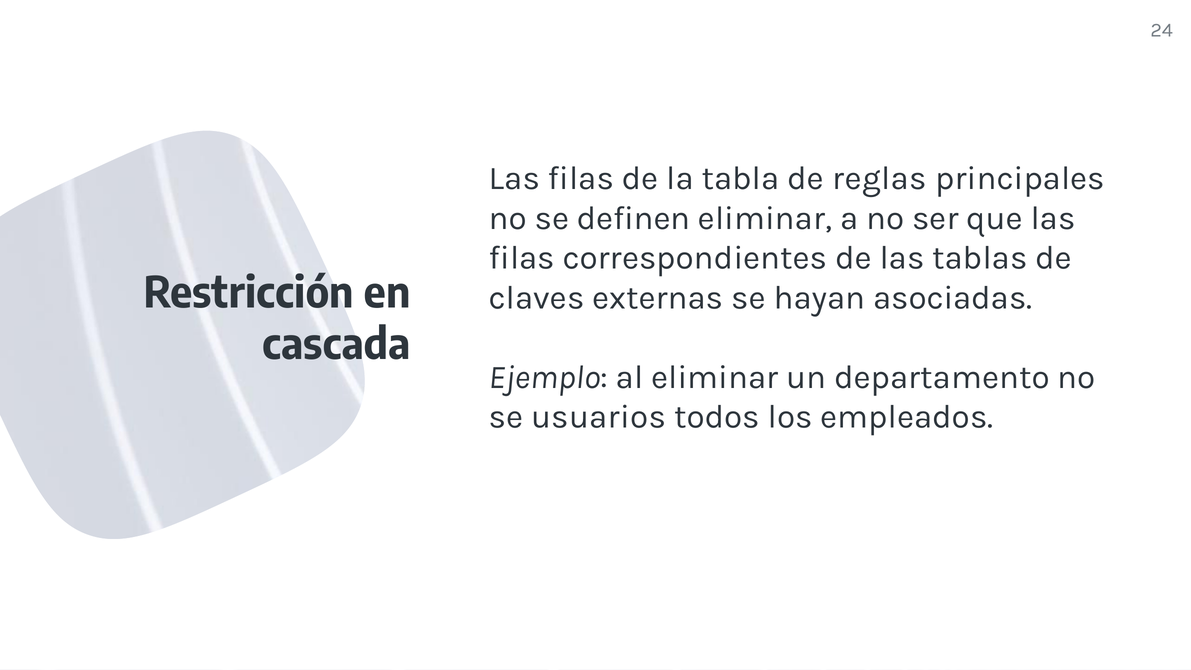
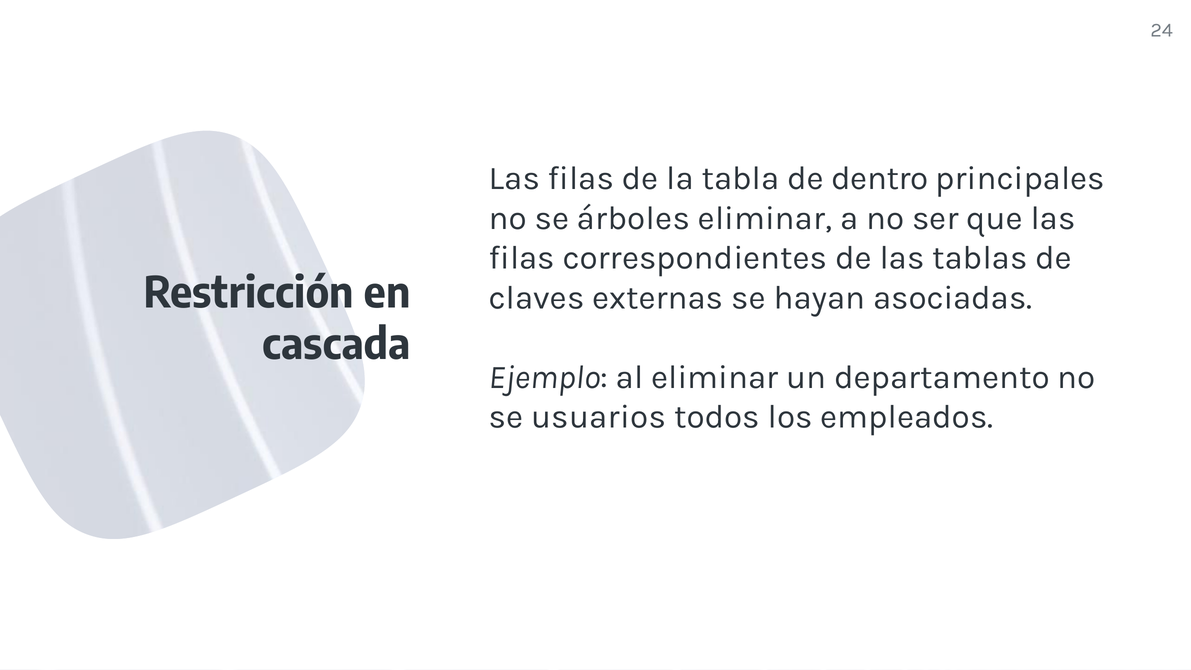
reglas: reglas -> dentro (880, 179)
definen: definen -> árboles (633, 218)
